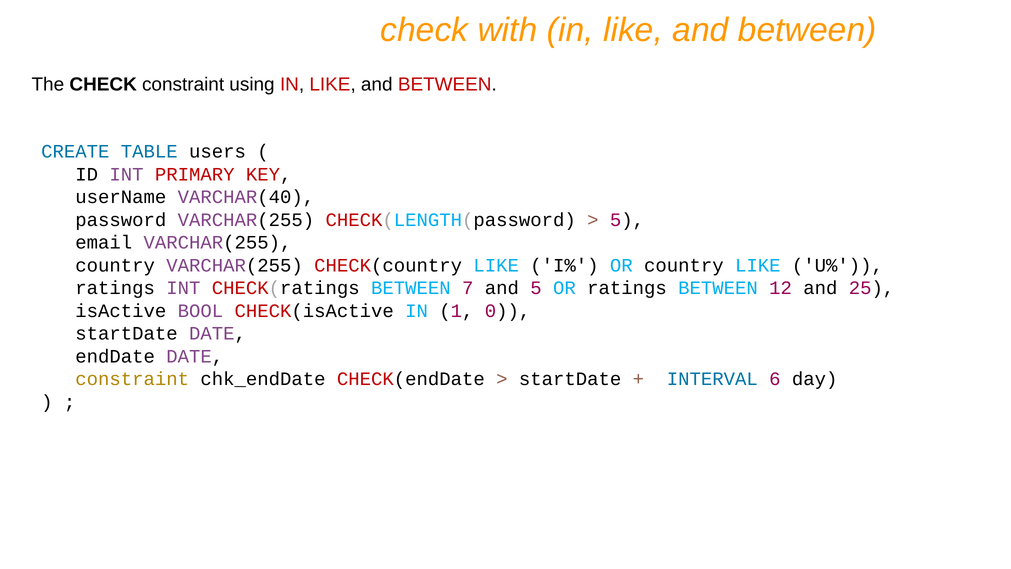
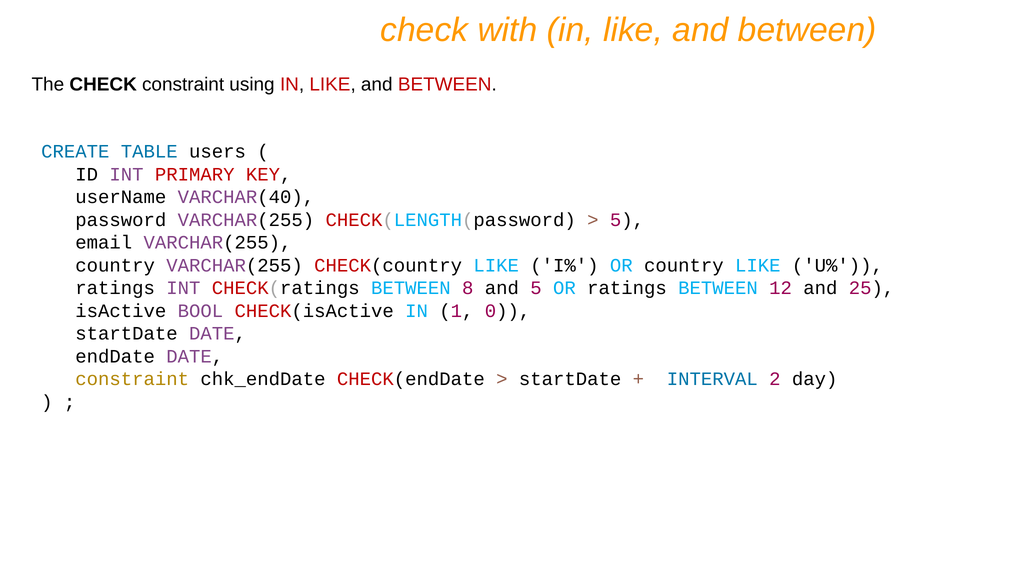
7: 7 -> 8 (468, 288)
6: 6 -> 2 (775, 379)
